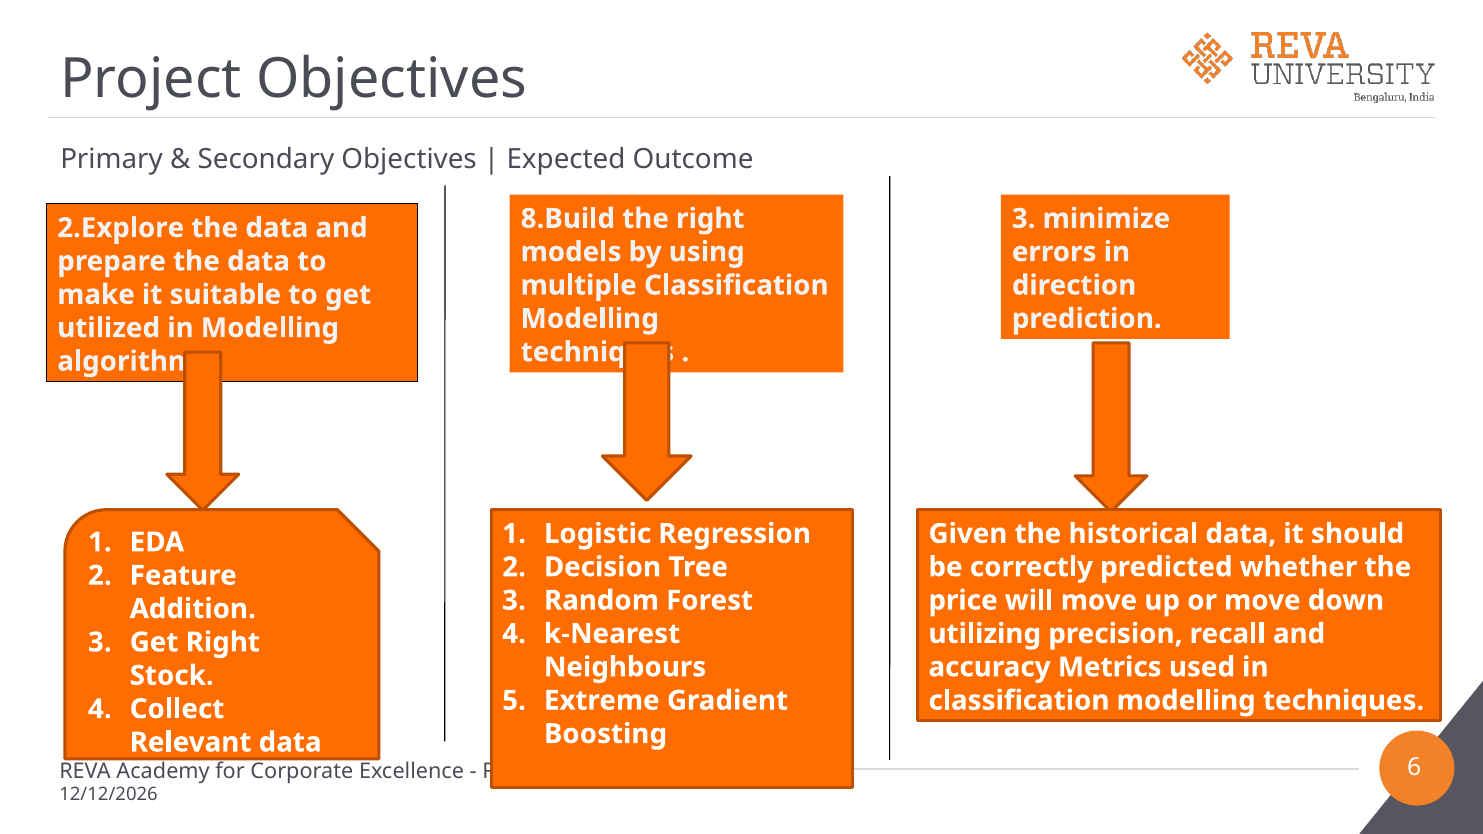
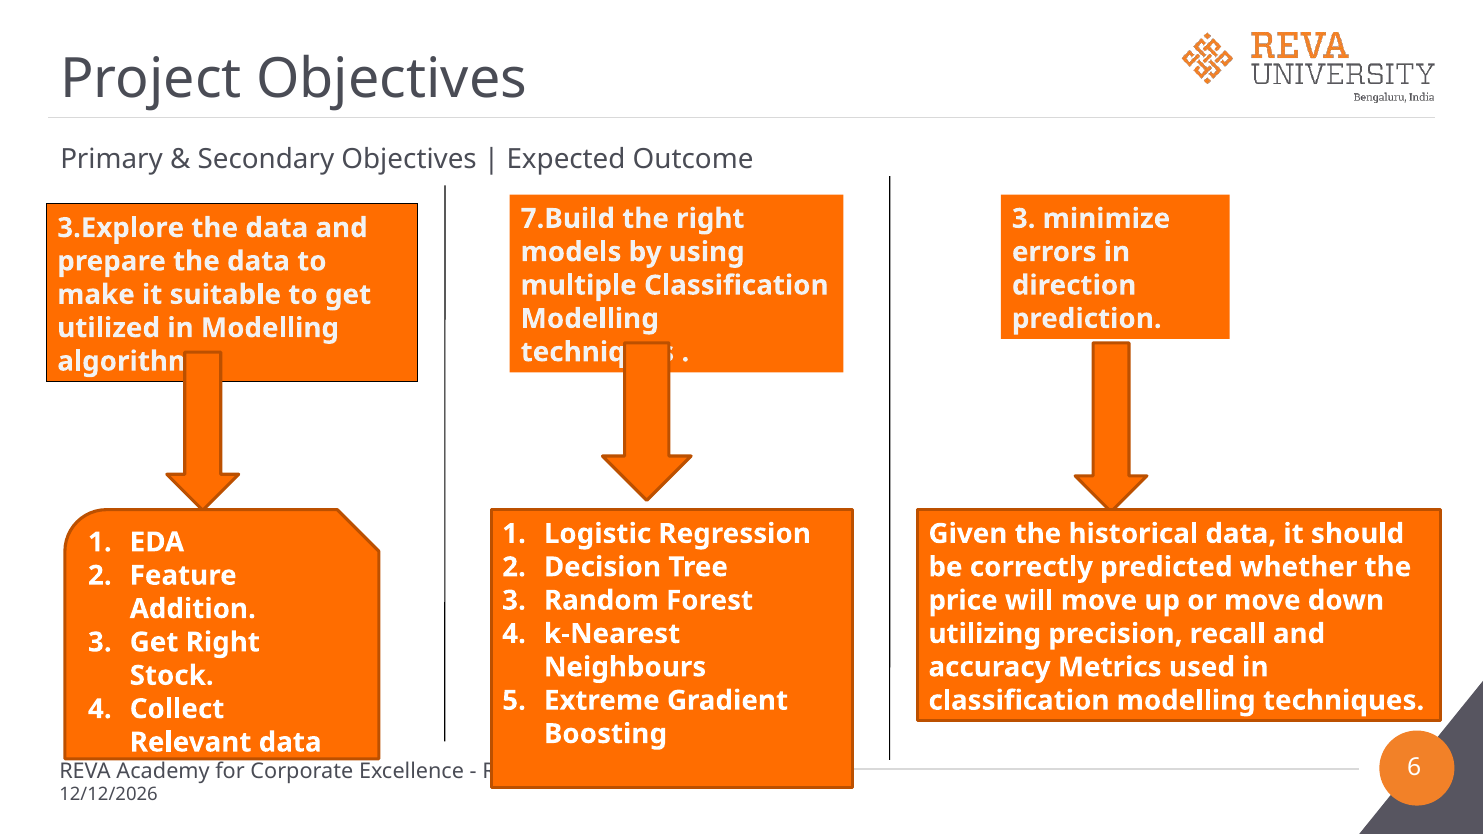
8.Build: 8.Build -> 7.Build (568, 219)
2.Explore: 2.Explore -> 3.Explore (121, 228)
